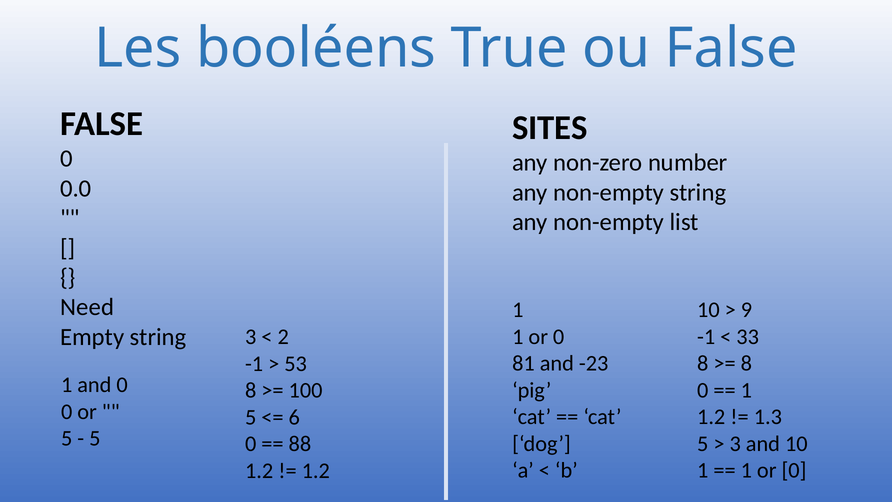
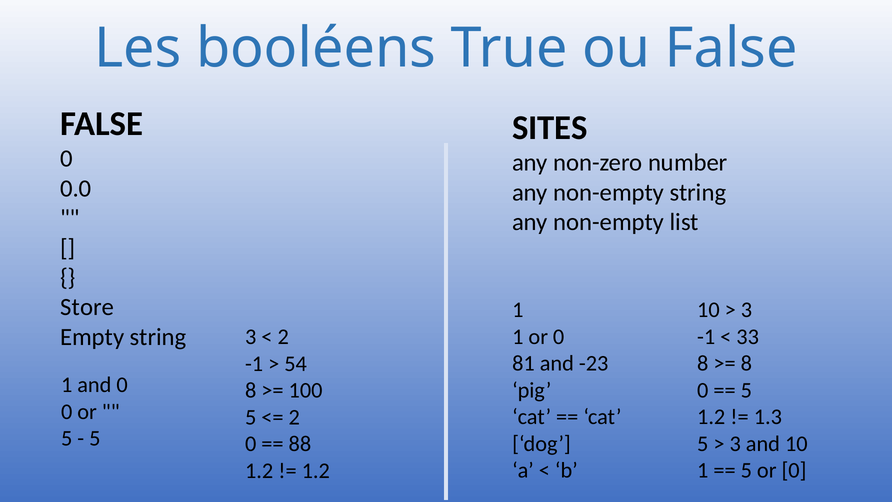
Need: Need -> Store (87, 307)
9: 9 -> 3 (746, 310)
53: 53 -> 54 (296, 364)
1: 1 -> 5 (746, 390)
6: 6 -> 2 (294, 417)
1: 1 -> 5 (746, 470)
